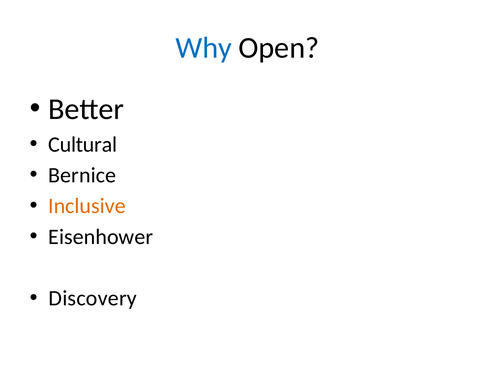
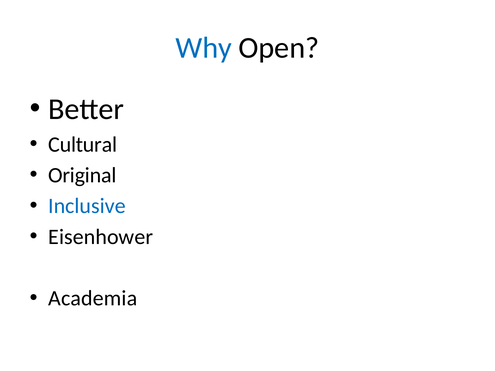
Bernice: Bernice -> Original (82, 175)
Inclusive colour: orange -> blue (87, 206)
Discovery: Discovery -> Academia (93, 299)
